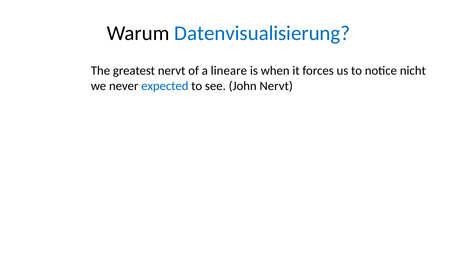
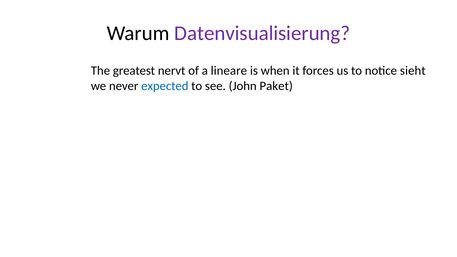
Datenvisualisierung colour: blue -> purple (262, 33)
nicht: nicht -> sieht (413, 71)
John Nervt: Nervt -> Paket (276, 86)
